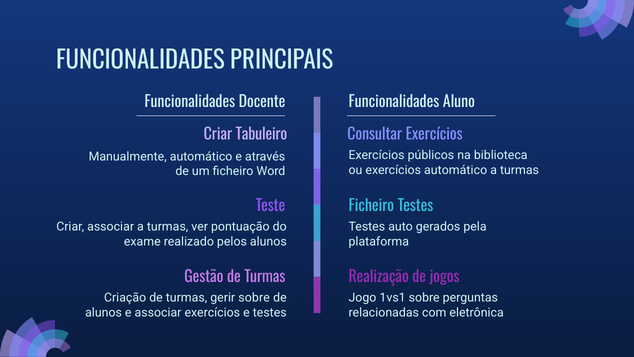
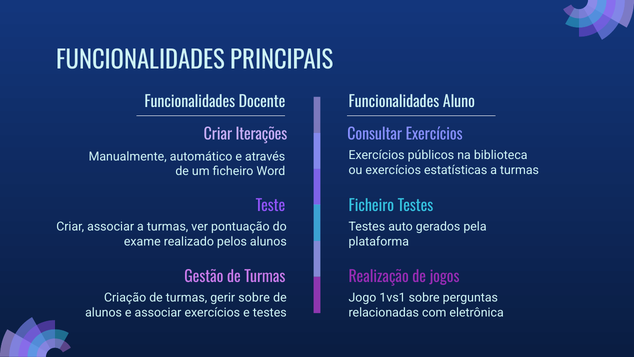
Tabuleiro: Tabuleiro -> Iterações (261, 134)
exercícios automático: automático -> estatísticas (456, 170)
